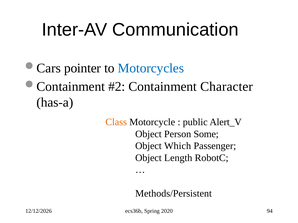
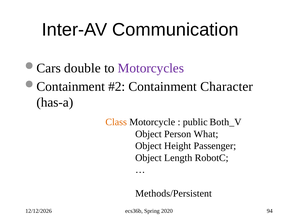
pointer: pointer -> double (82, 68)
Motorcycles colour: blue -> purple (151, 68)
Alert_V: Alert_V -> Both_V (226, 122)
Some: Some -> What (206, 134)
Which: Which -> Height (178, 146)
